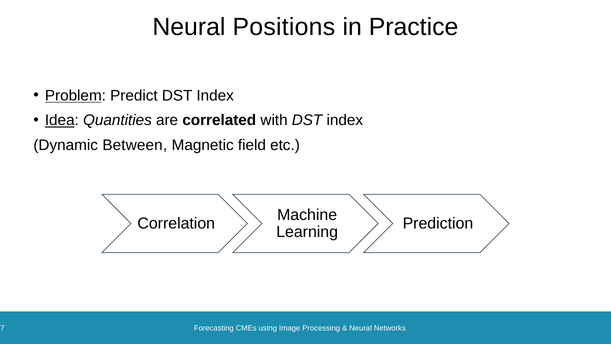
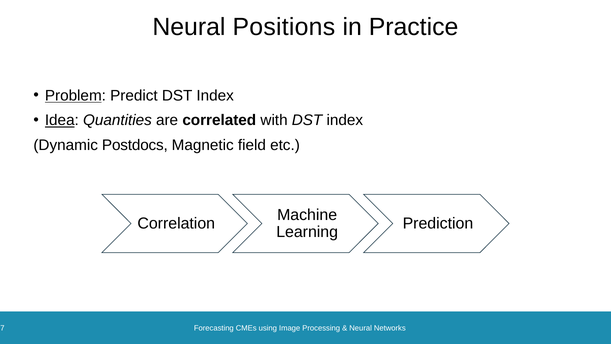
Between: Between -> Postdocs (135, 145)
